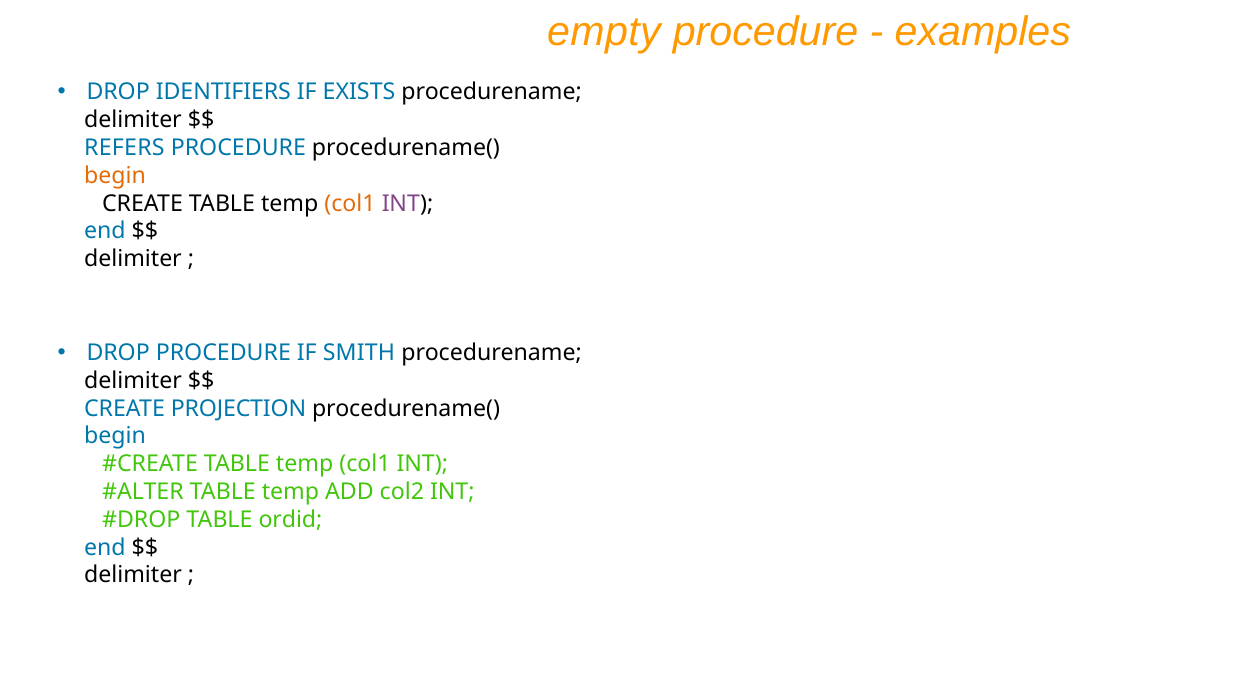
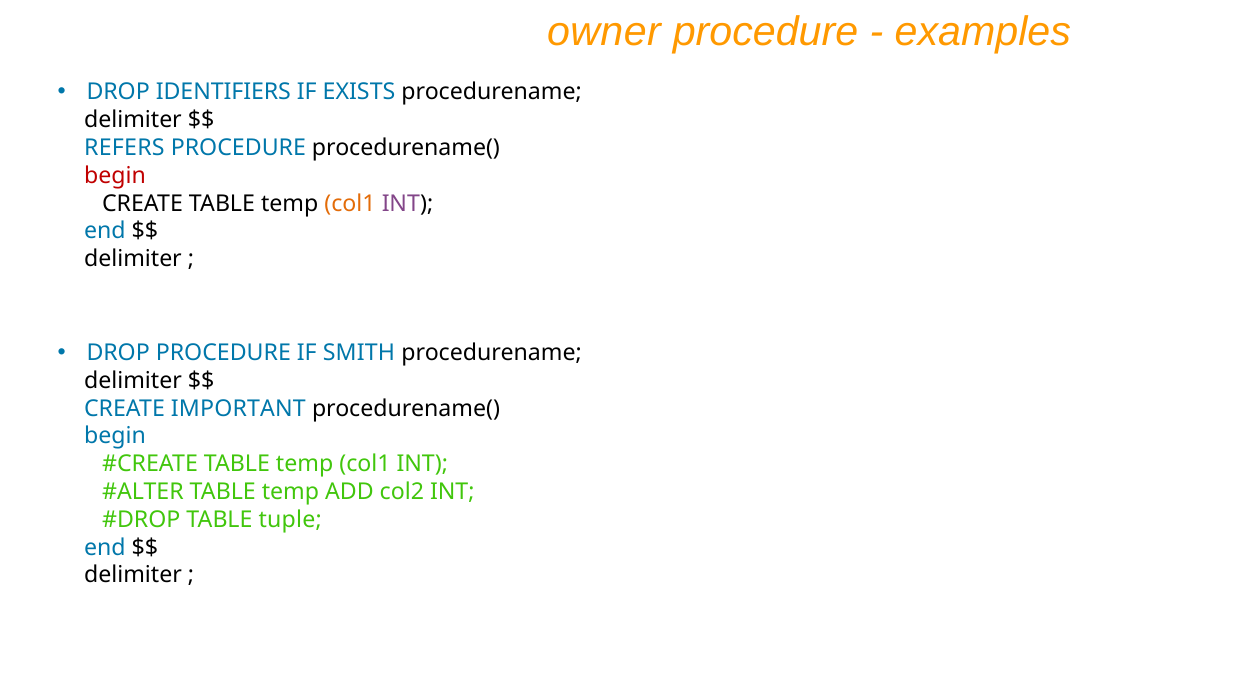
empty: empty -> owner (604, 32)
begin colour: orange -> red (115, 175)
PROJECTION: PROJECTION -> IMPORTANT (238, 408)
ordid: ordid -> tuple (290, 520)
